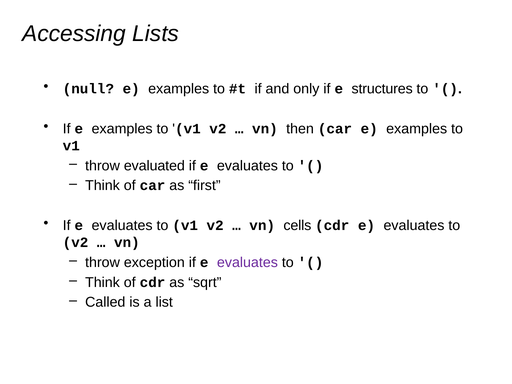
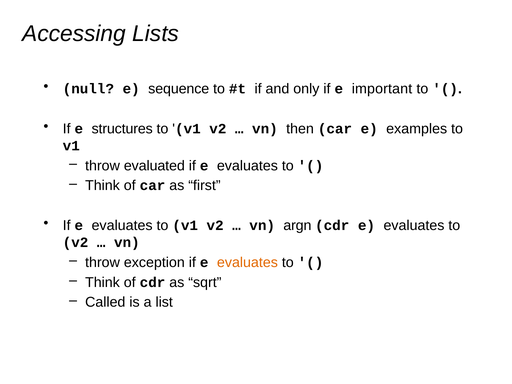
null e examples: examples -> sequence (179, 89)
structures: structures -> important (382, 89)
If e examples: examples -> structures (122, 129)
cells: cells -> argn (297, 225)
evaluates colour: purple -> orange (247, 262)
